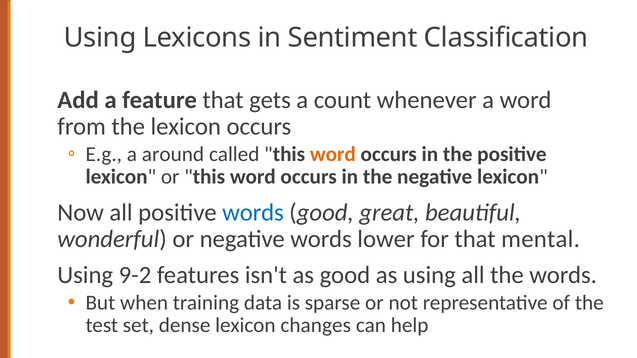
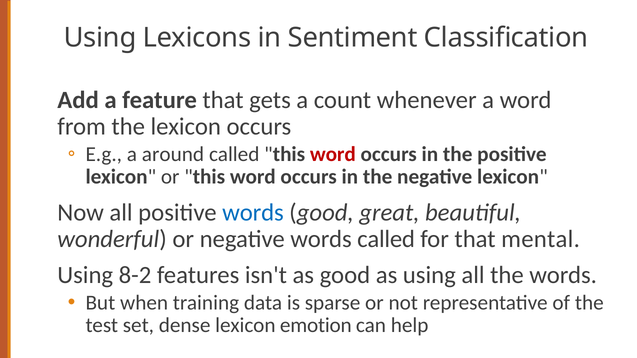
word colour: orange -> red (333, 154)
words lower: lower -> called (386, 239)
9-2: 9-2 -> 8-2 (135, 275)
changes: changes -> emotion (316, 326)
